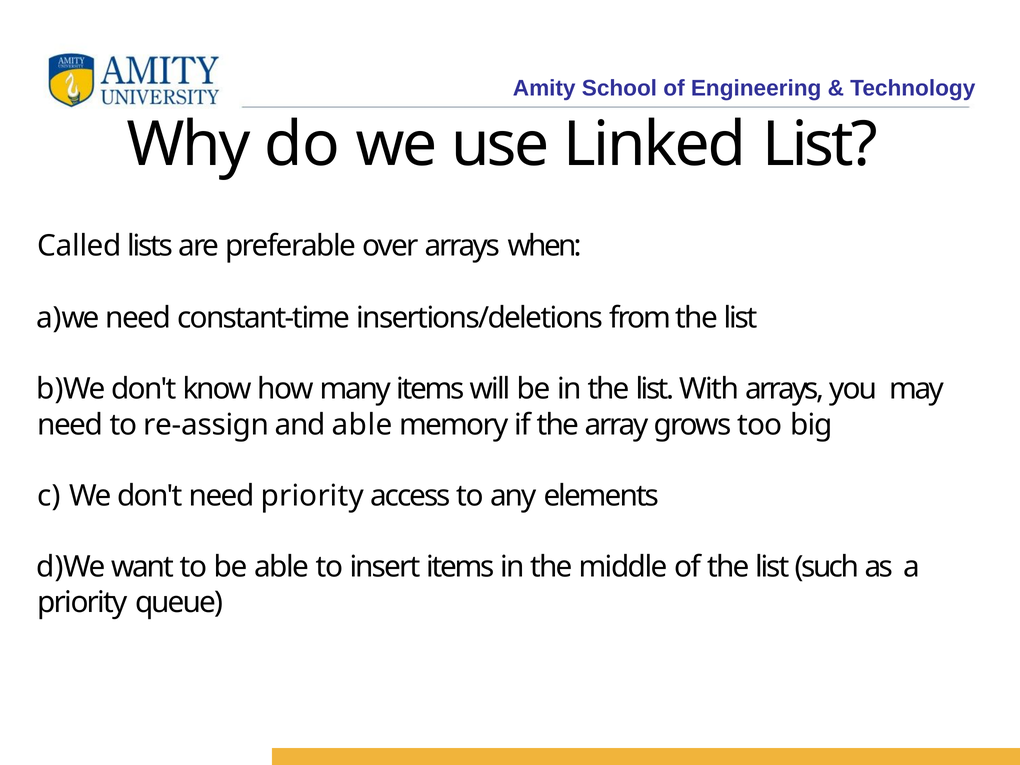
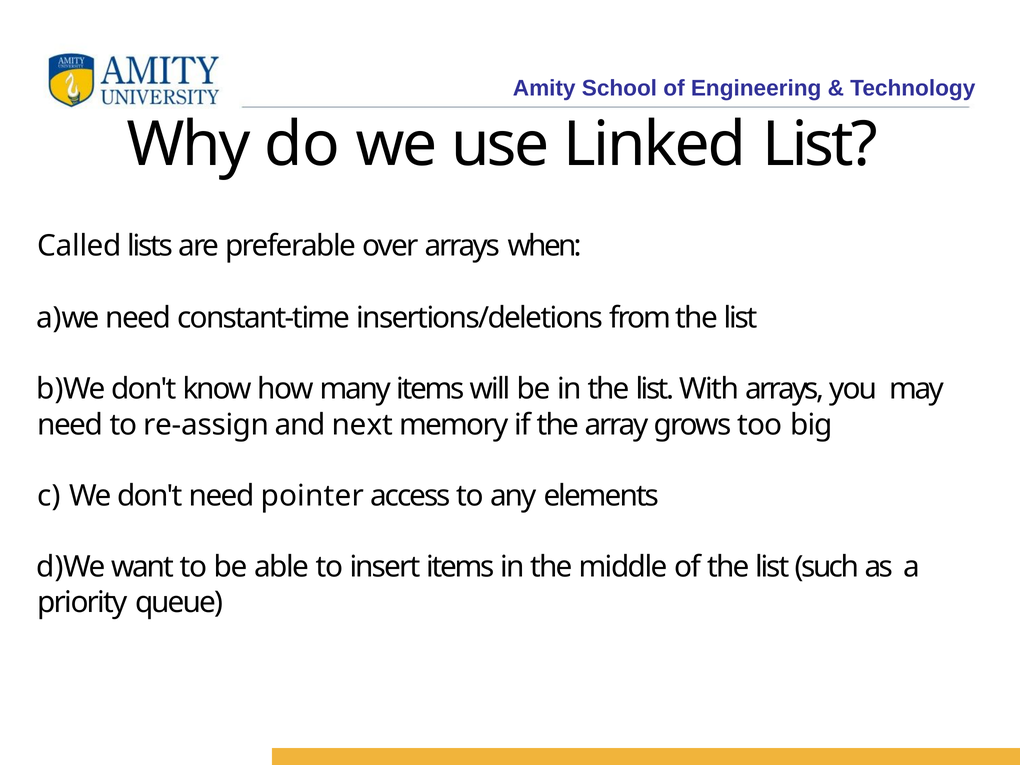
and able: able -> next (362, 425)
need priority: priority -> pointer (312, 496)
